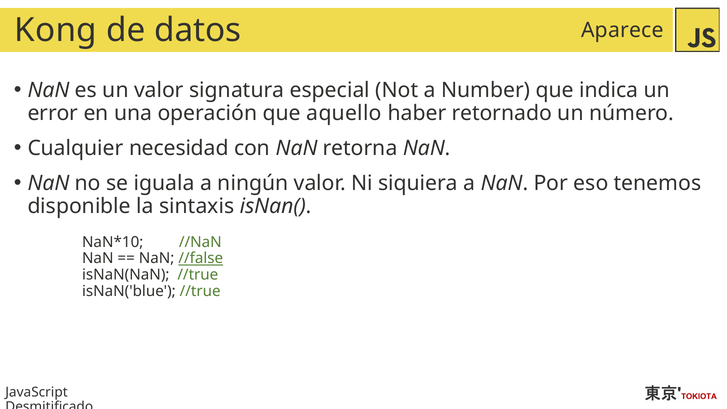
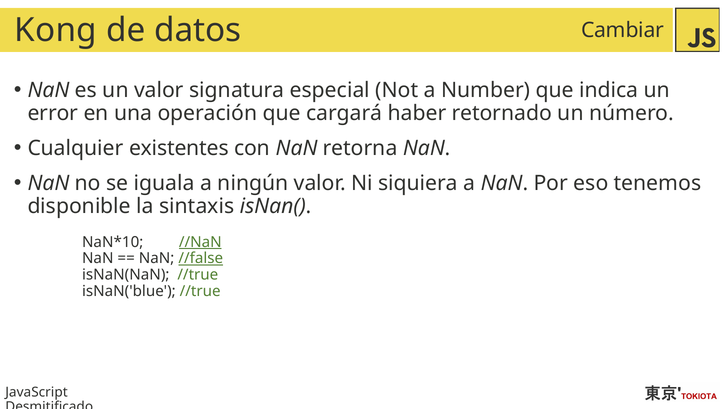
Aparece: Aparece -> Cambiar (623, 30)
aquello: aquello -> cargará (344, 113)
necesidad: necesidad -> existentes (179, 148)
//NaN underline: none -> present (200, 242)
